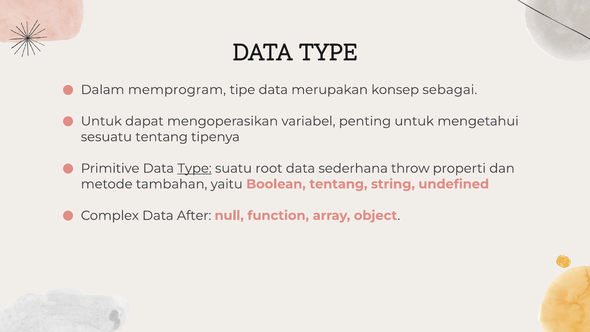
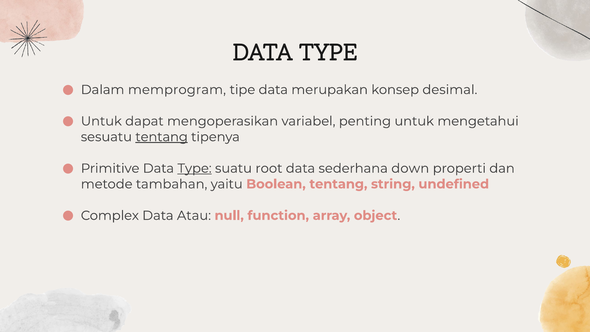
sebagai: sebagai -> desimal (450, 90)
tentang underline: none -> present (162, 137)
throw: throw -> down (410, 168)
After: After -> Atau (194, 215)
